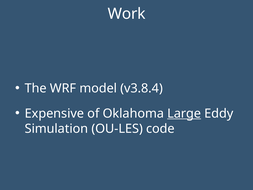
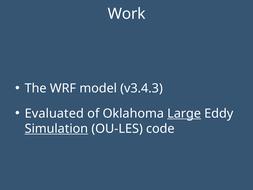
v3.8.4: v3.8.4 -> v3.4.3 (142, 88)
Expensive: Expensive -> Evaluated (54, 113)
Simulation underline: none -> present (56, 129)
